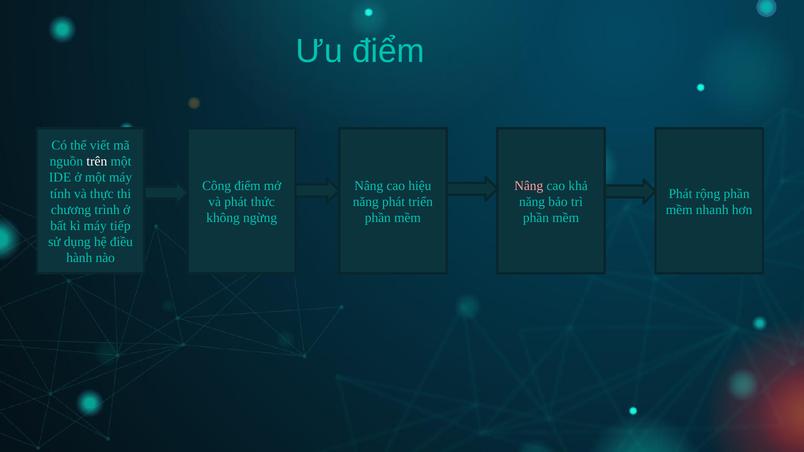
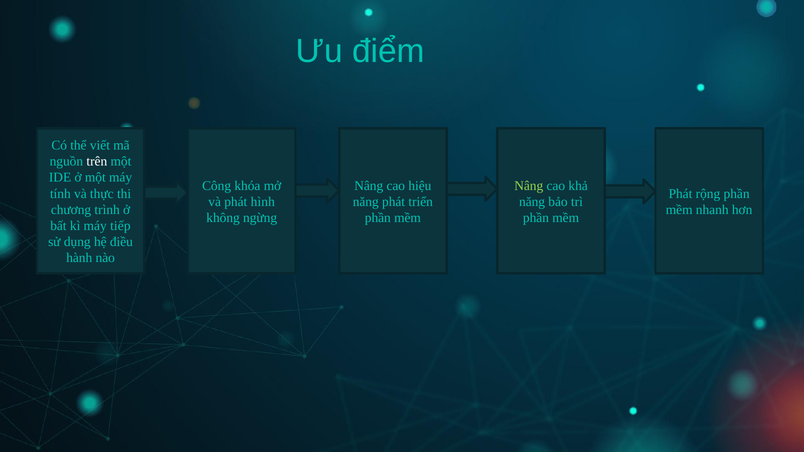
Công điểm: điểm -> khóa (247, 186)
Nâng colour: pink -> light green (529, 186)
thức: thức -> hình (263, 202)
